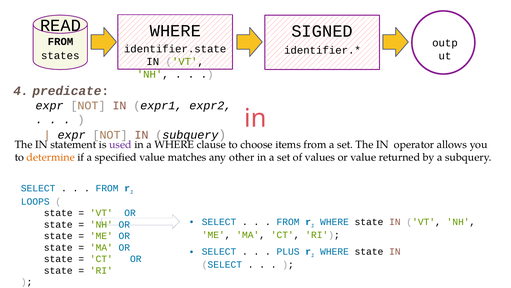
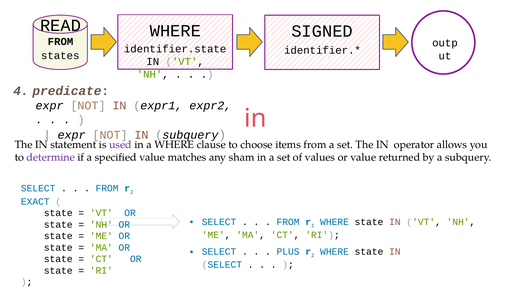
determine colour: orange -> purple (51, 157)
other: other -> sham (242, 157)
LOOPS: LOOPS -> EXACT (35, 201)
